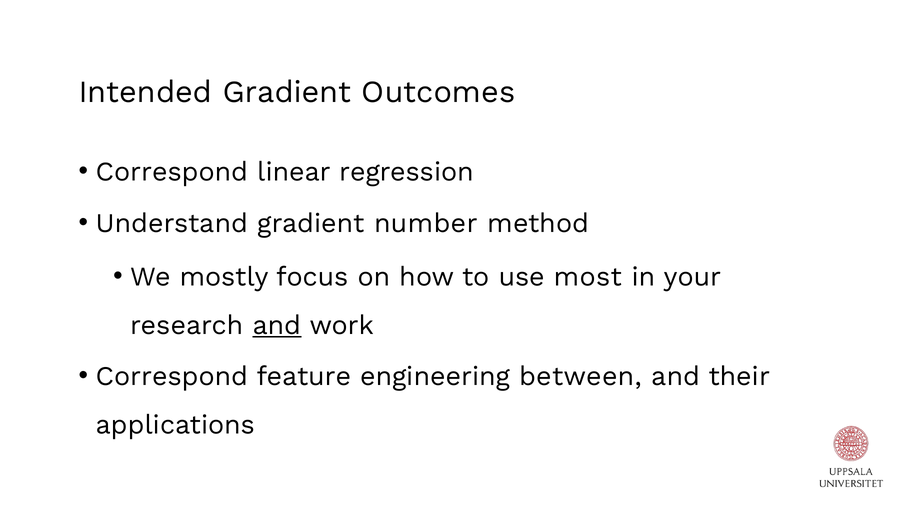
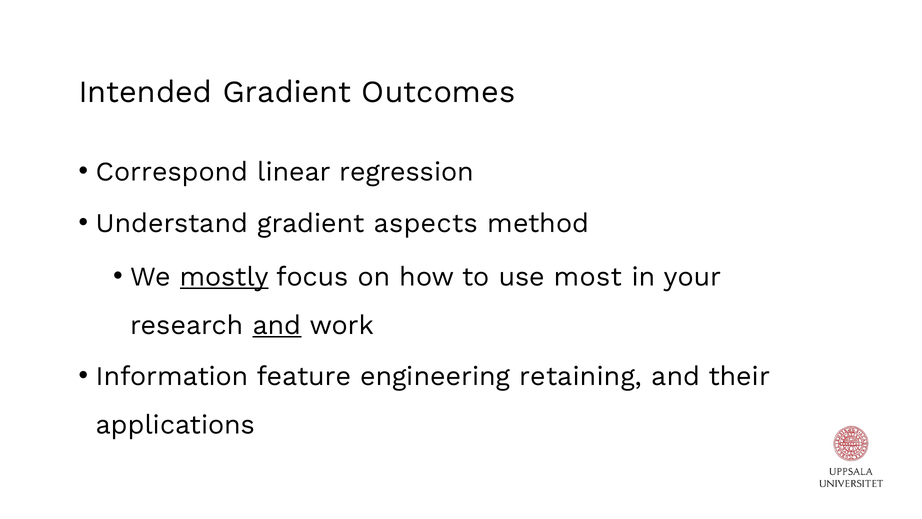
number: number -> aspects (426, 223)
mostly underline: none -> present (224, 276)
Correspond: Correspond -> Information (172, 376)
between: between -> retaining (581, 376)
